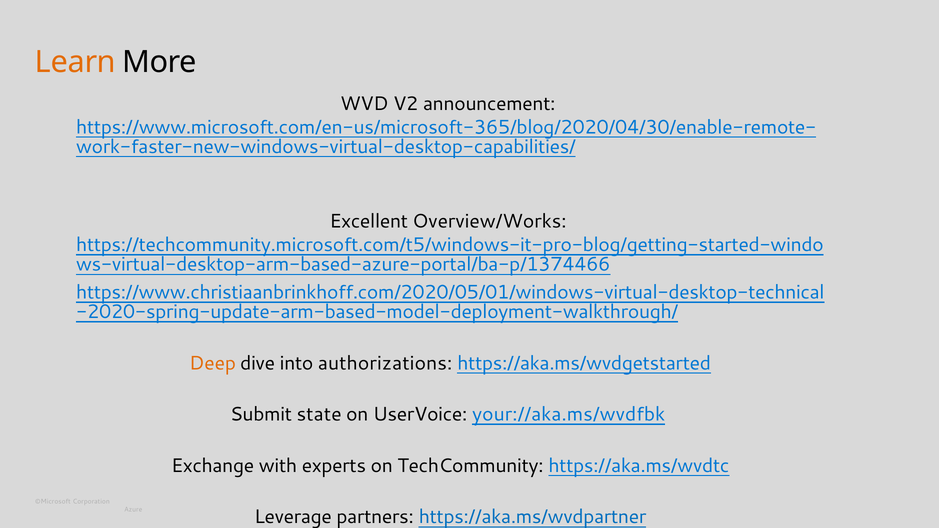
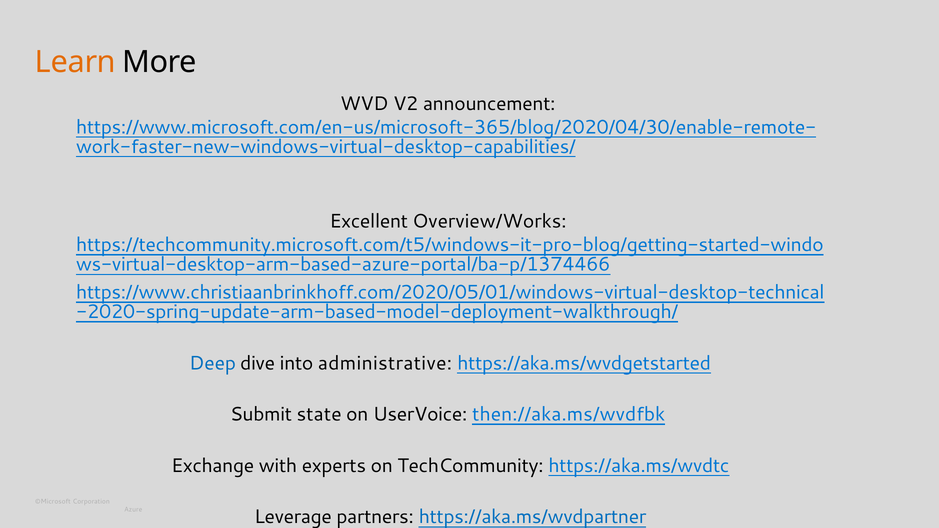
Deep colour: orange -> blue (213, 363)
authorizations: authorizations -> administrative (385, 363)
your://aka.ms/wvdfbk: your://aka.ms/wvdfbk -> then://aka.ms/wvdfbk (569, 415)
